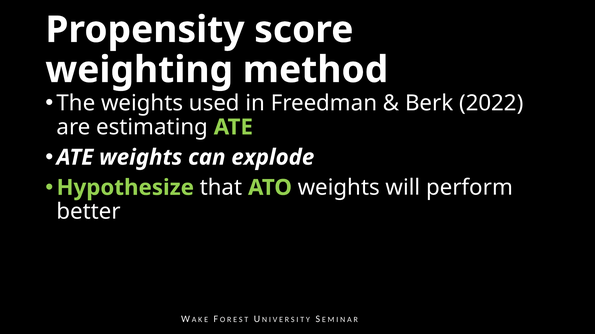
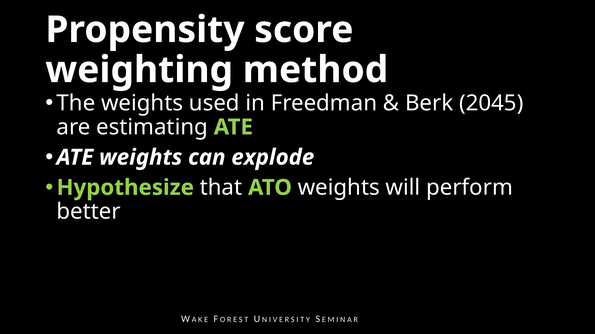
2022: 2022 -> 2045 (491, 103)
